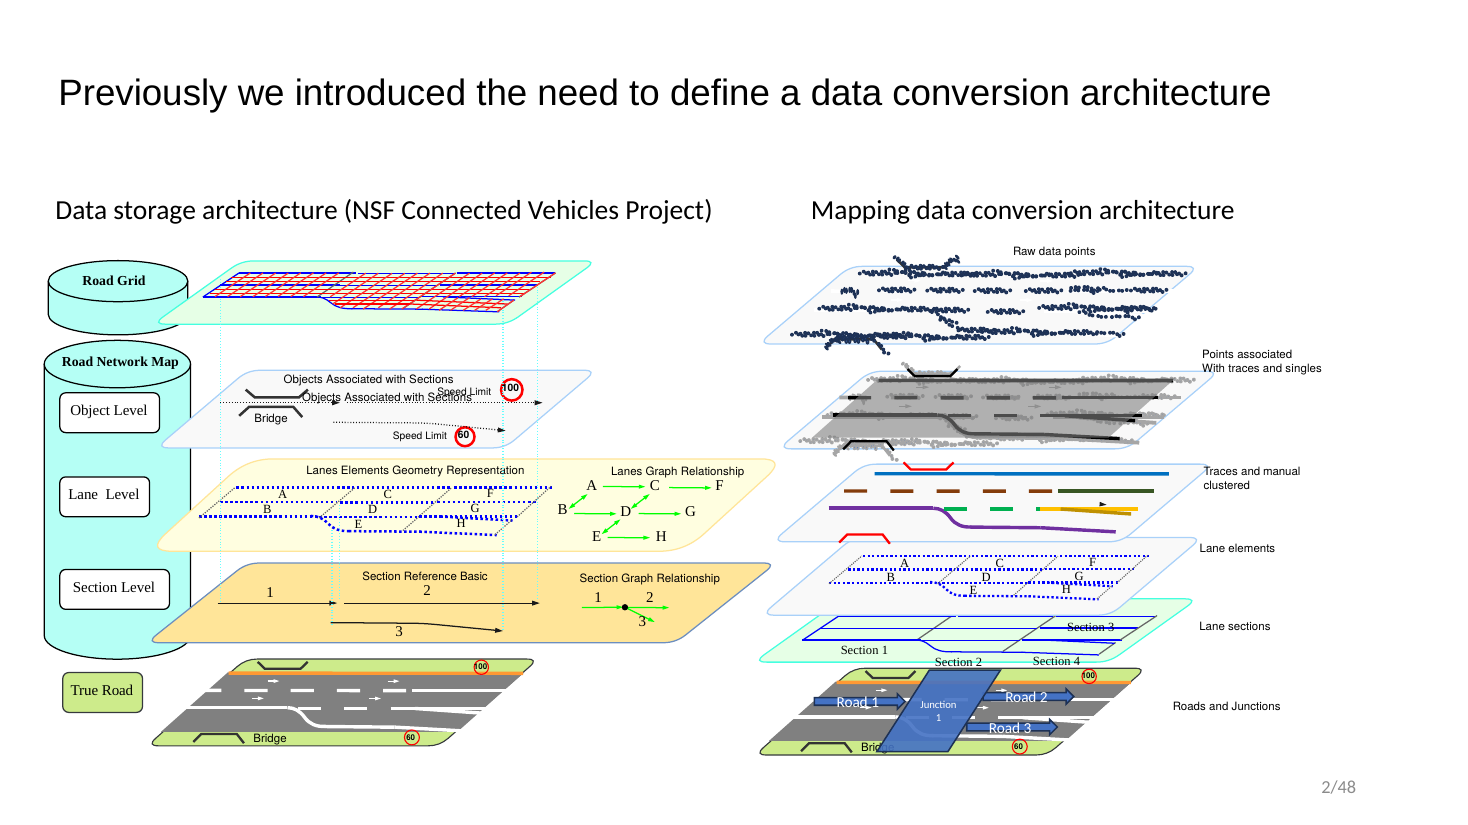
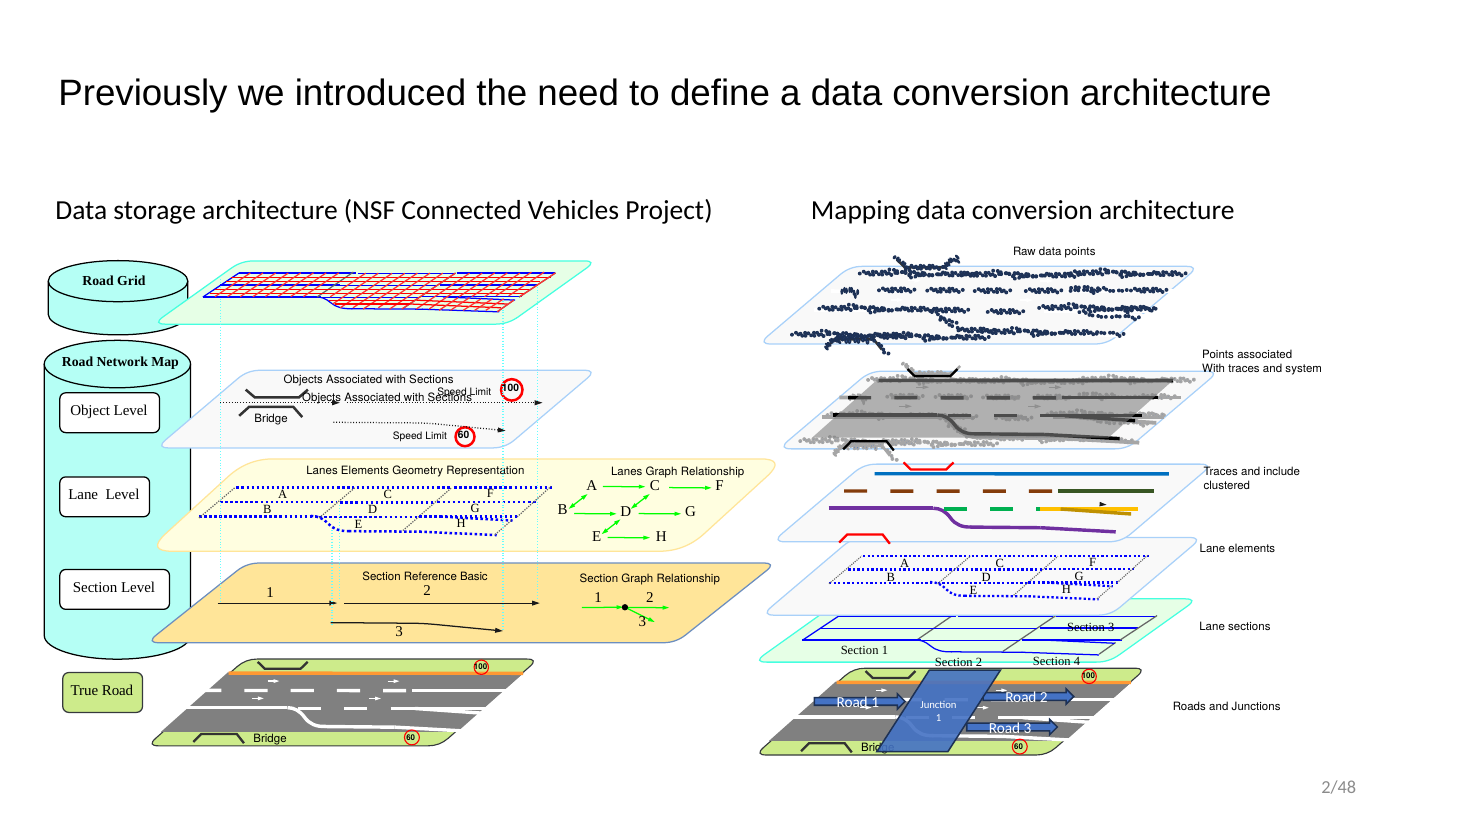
singles: singles -> system (1304, 369)
manual: manual -> include (1282, 472)
